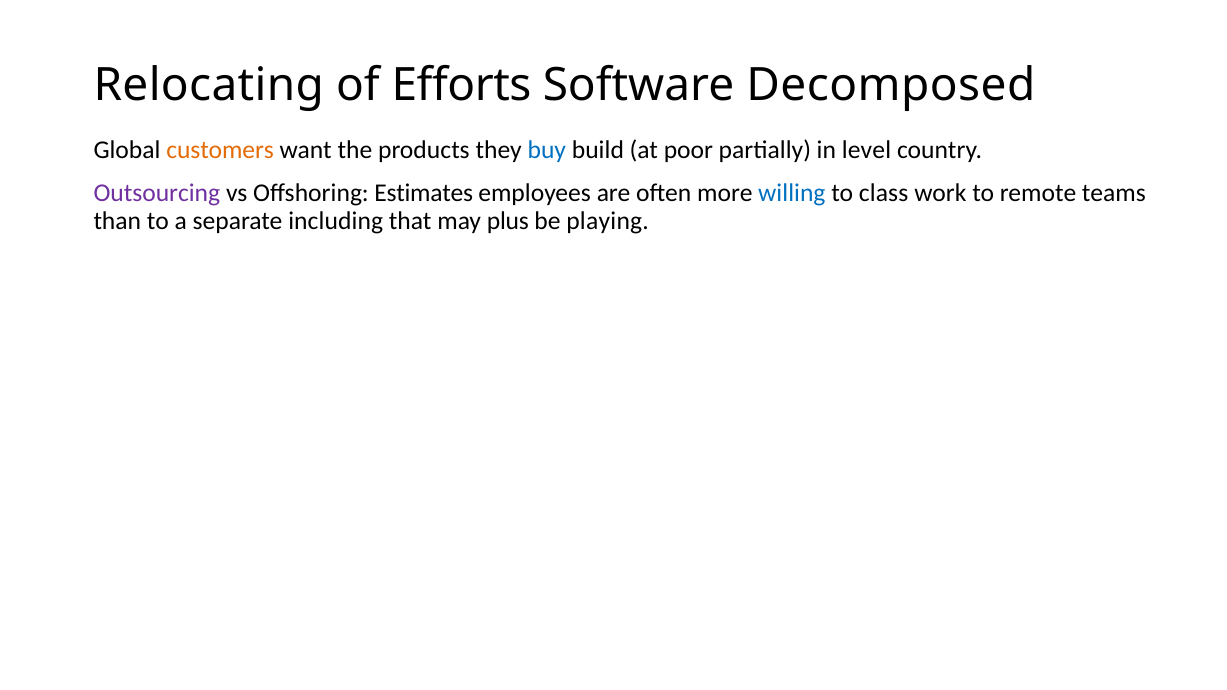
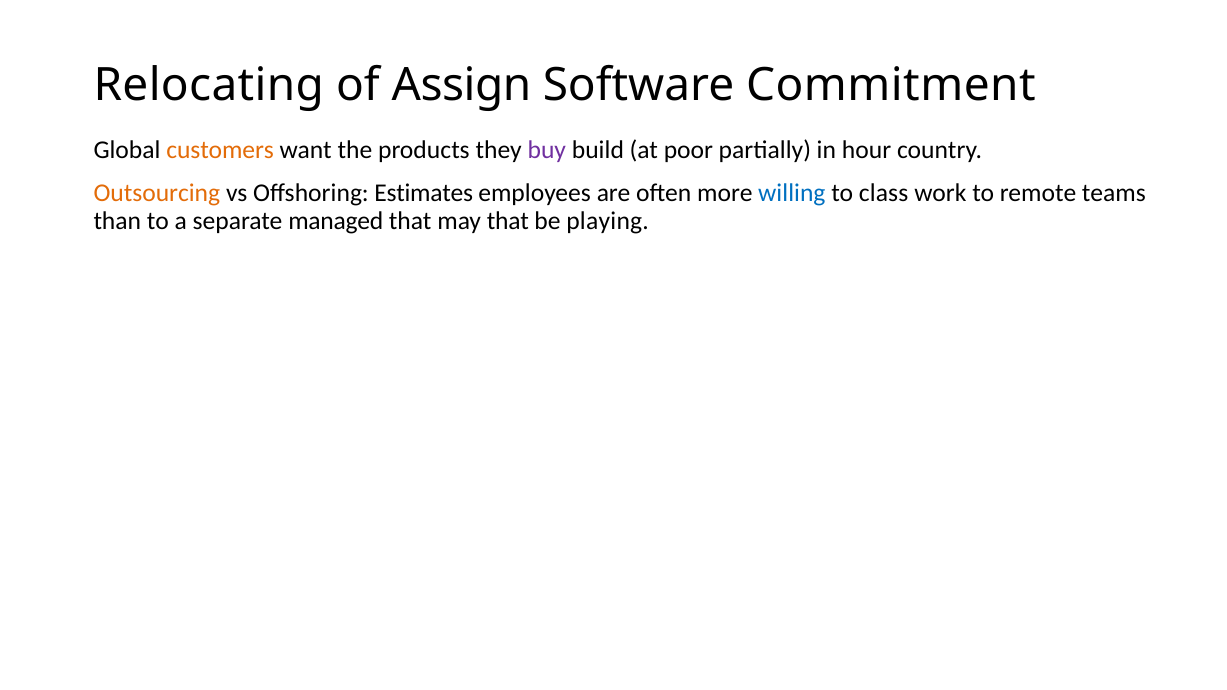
Efforts: Efforts -> Assign (462, 86)
Decomposed: Decomposed -> Commitment (891, 86)
buy colour: blue -> purple (547, 150)
level: level -> hour (867, 150)
Outsourcing colour: purple -> orange (157, 193)
including: including -> managed (336, 221)
may plus: plus -> that (508, 221)
